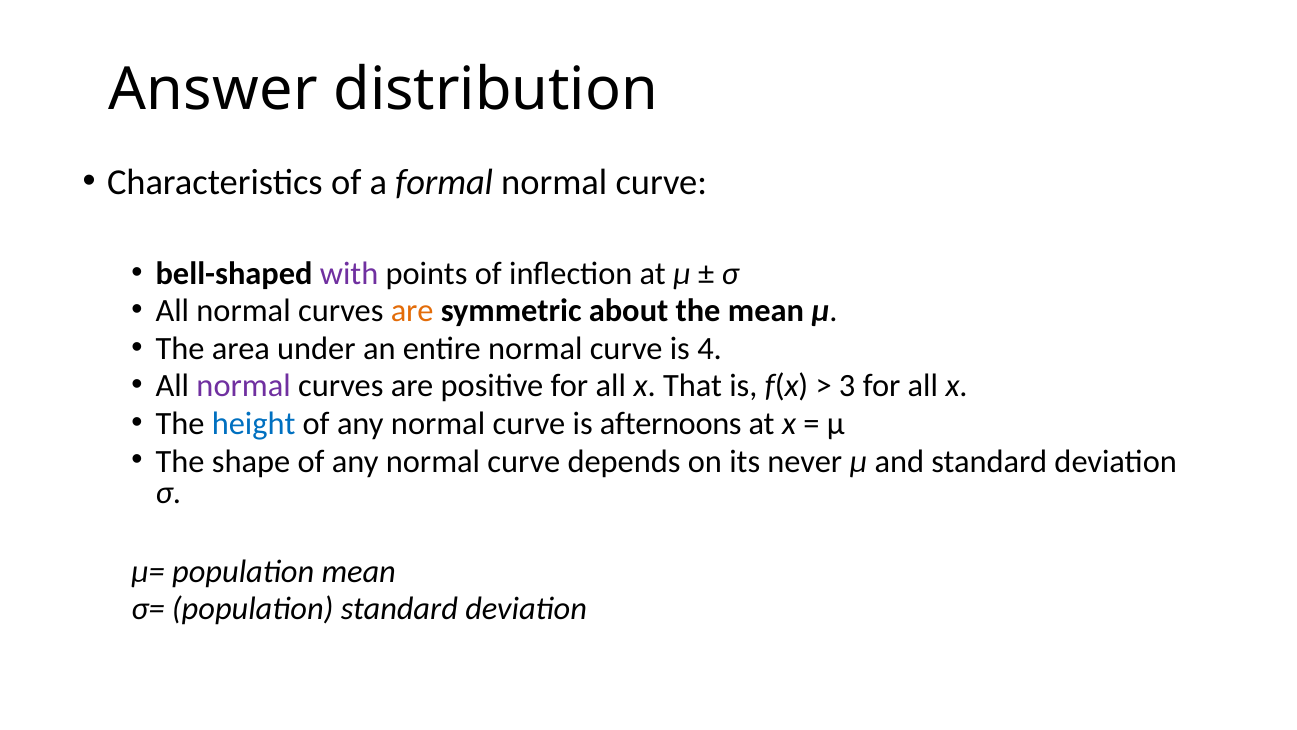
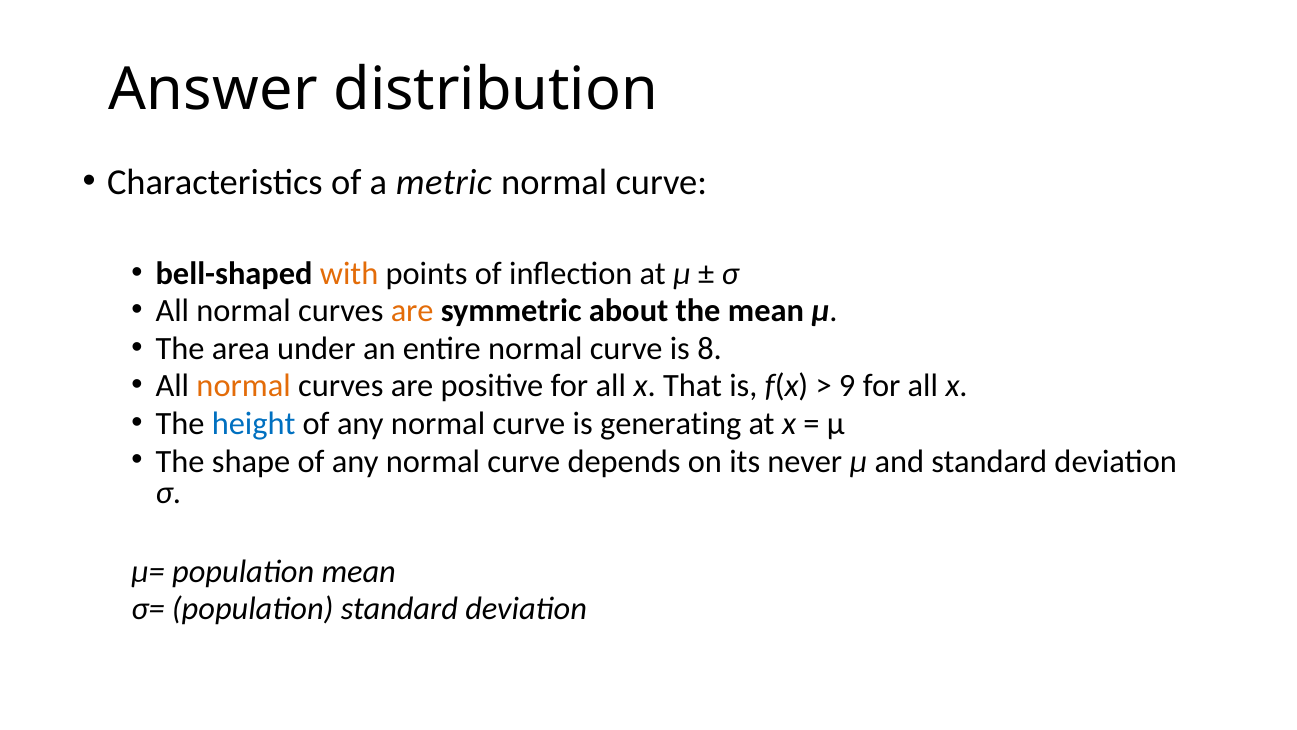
formal: formal -> metric (444, 182)
with colour: purple -> orange (349, 273)
4: 4 -> 8 (710, 348)
normal colour: purple -> orange (244, 386)
3: 3 -> 9 (847, 386)
afternoons: afternoons -> generating (671, 424)
